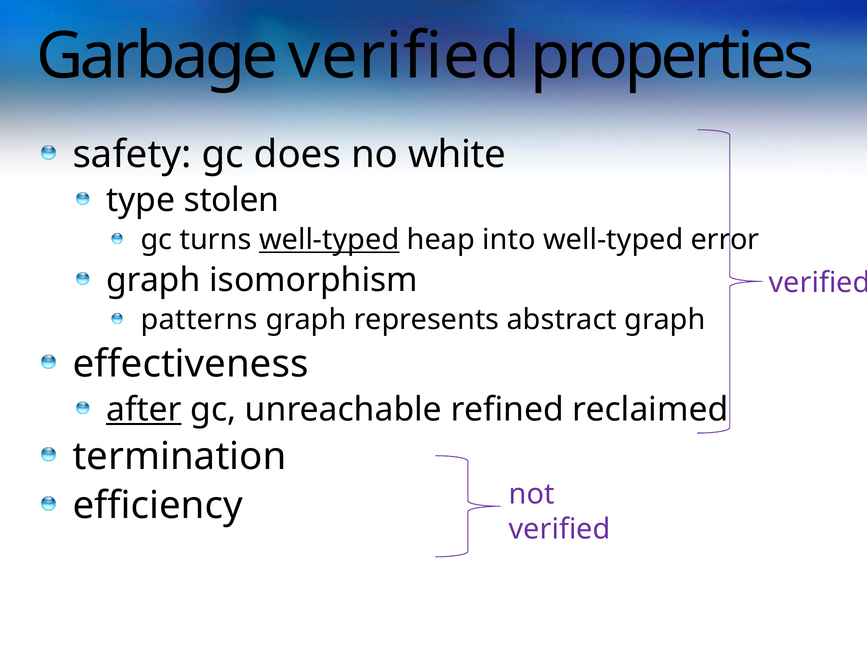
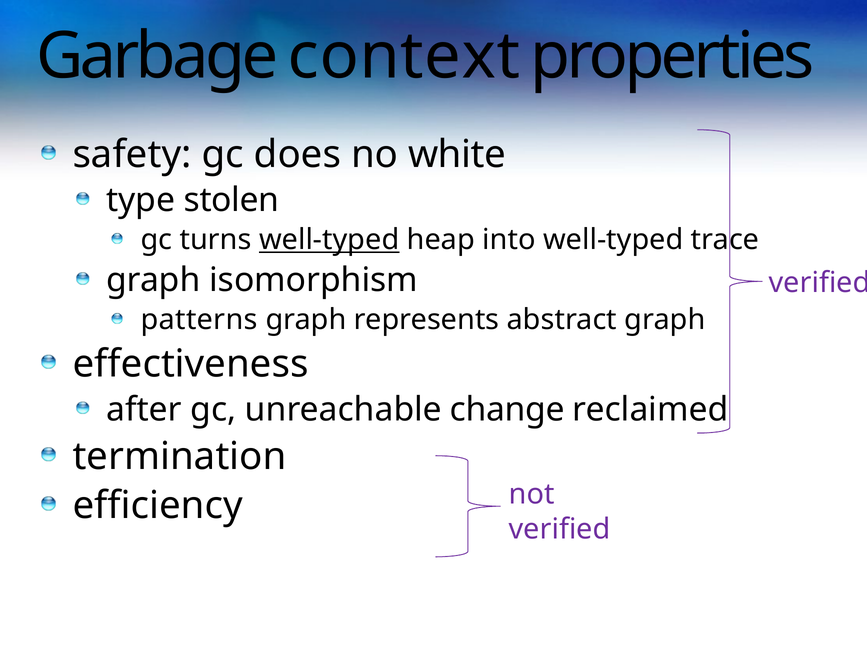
Garbage verified: verified -> context (404, 57)
error: error -> trace (725, 240)
after underline: present -> none (144, 410)
refined: refined -> change (507, 410)
